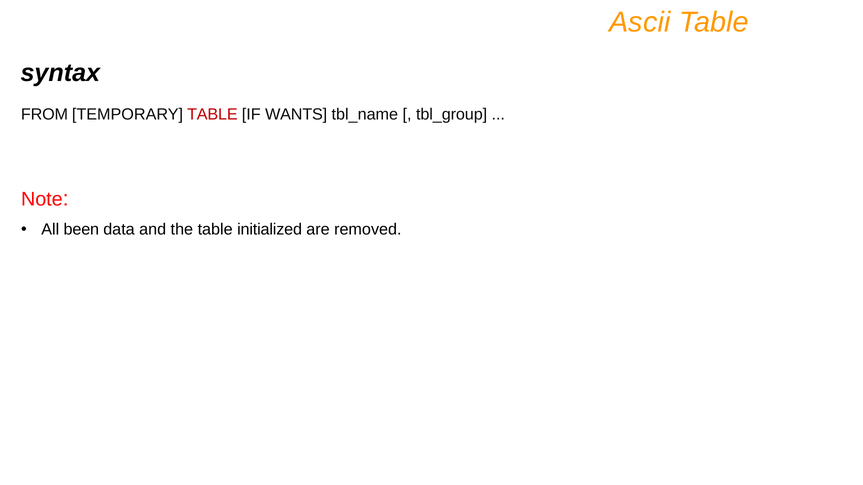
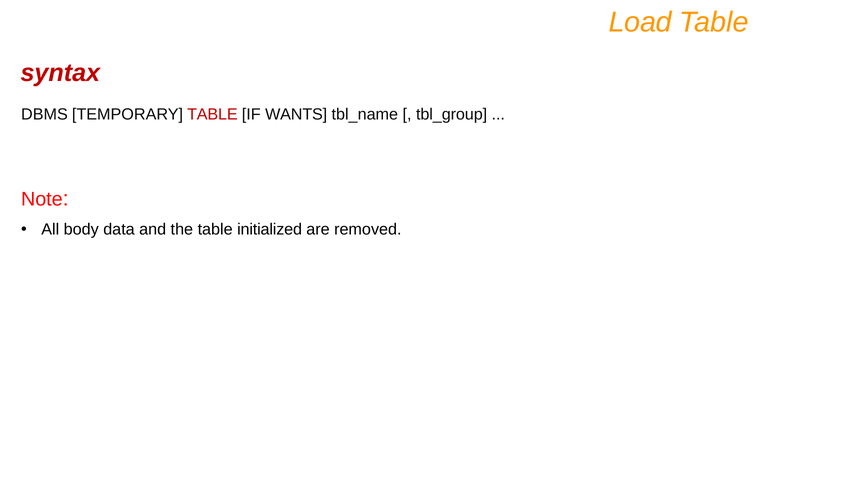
Ascii: Ascii -> Load (640, 22)
syntax colour: black -> red (60, 73)
FROM: FROM -> DBMS (44, 114)
been: been -> body (81, 230)
